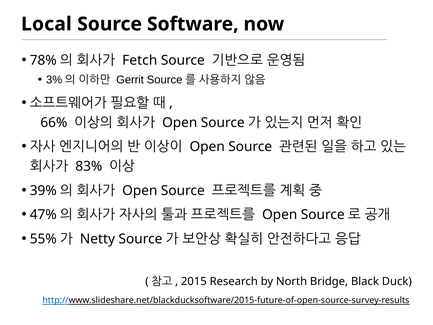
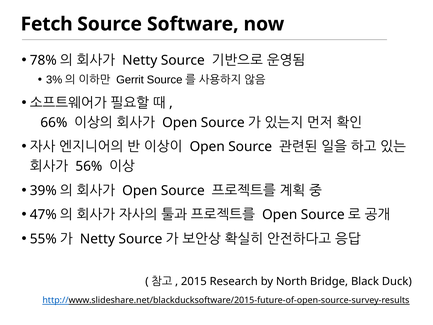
Local: Local -> Fetch (47, 24)
Fetch: Fetch -> Netty (140, 60)
83%: 83% -> 56% (89, 166)
